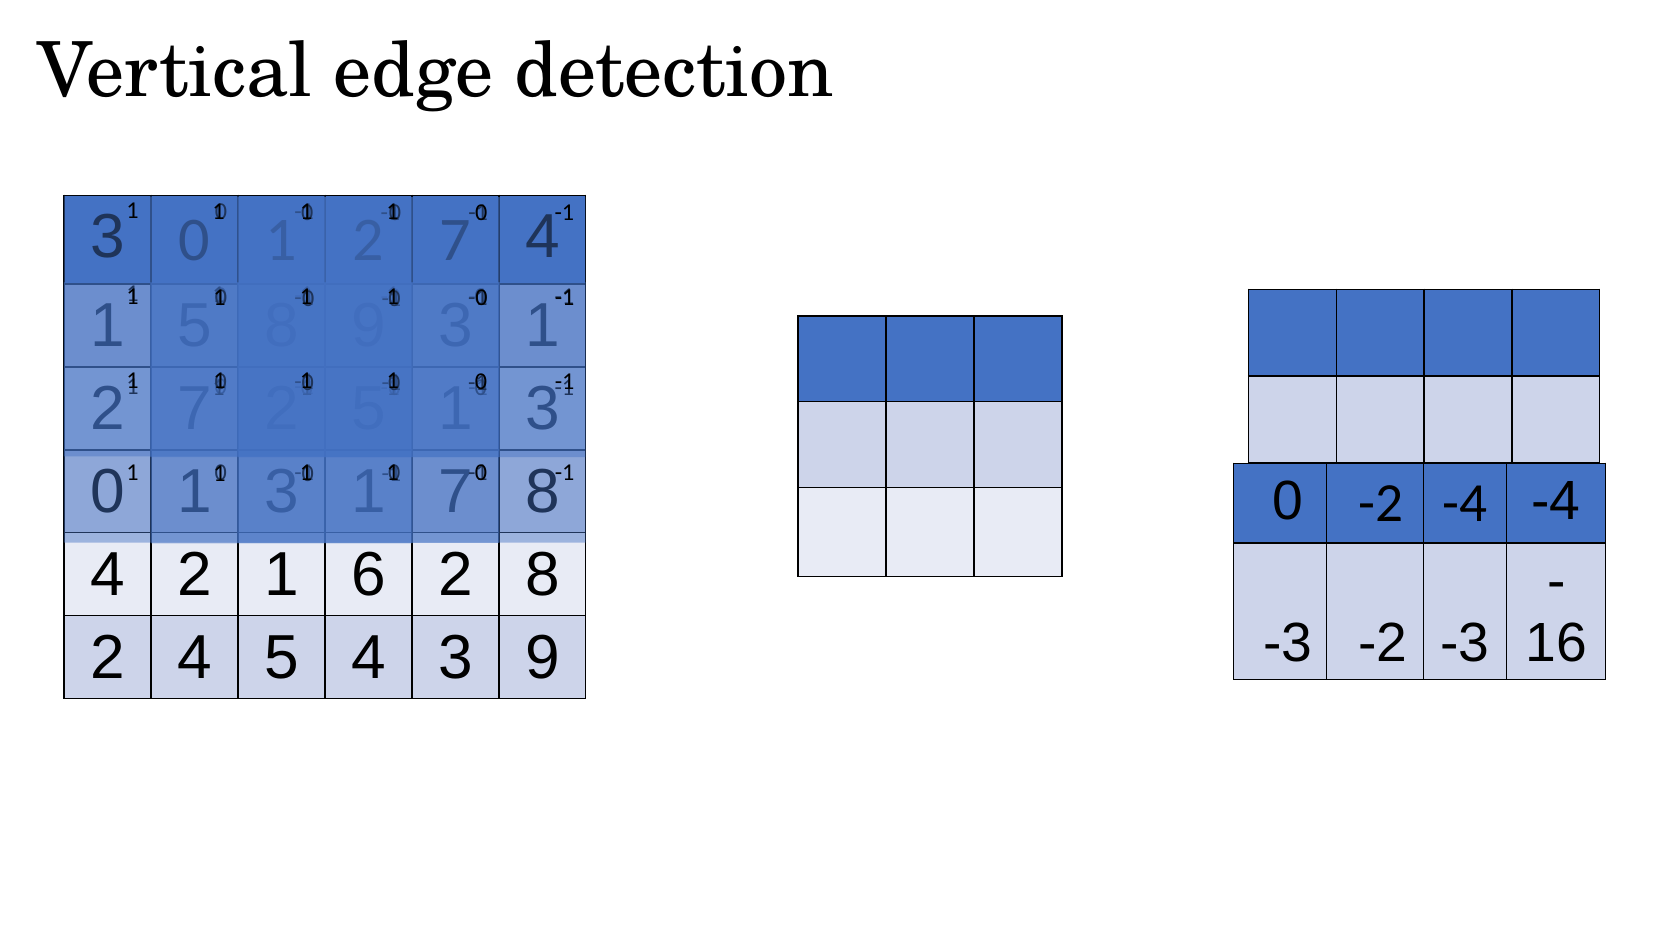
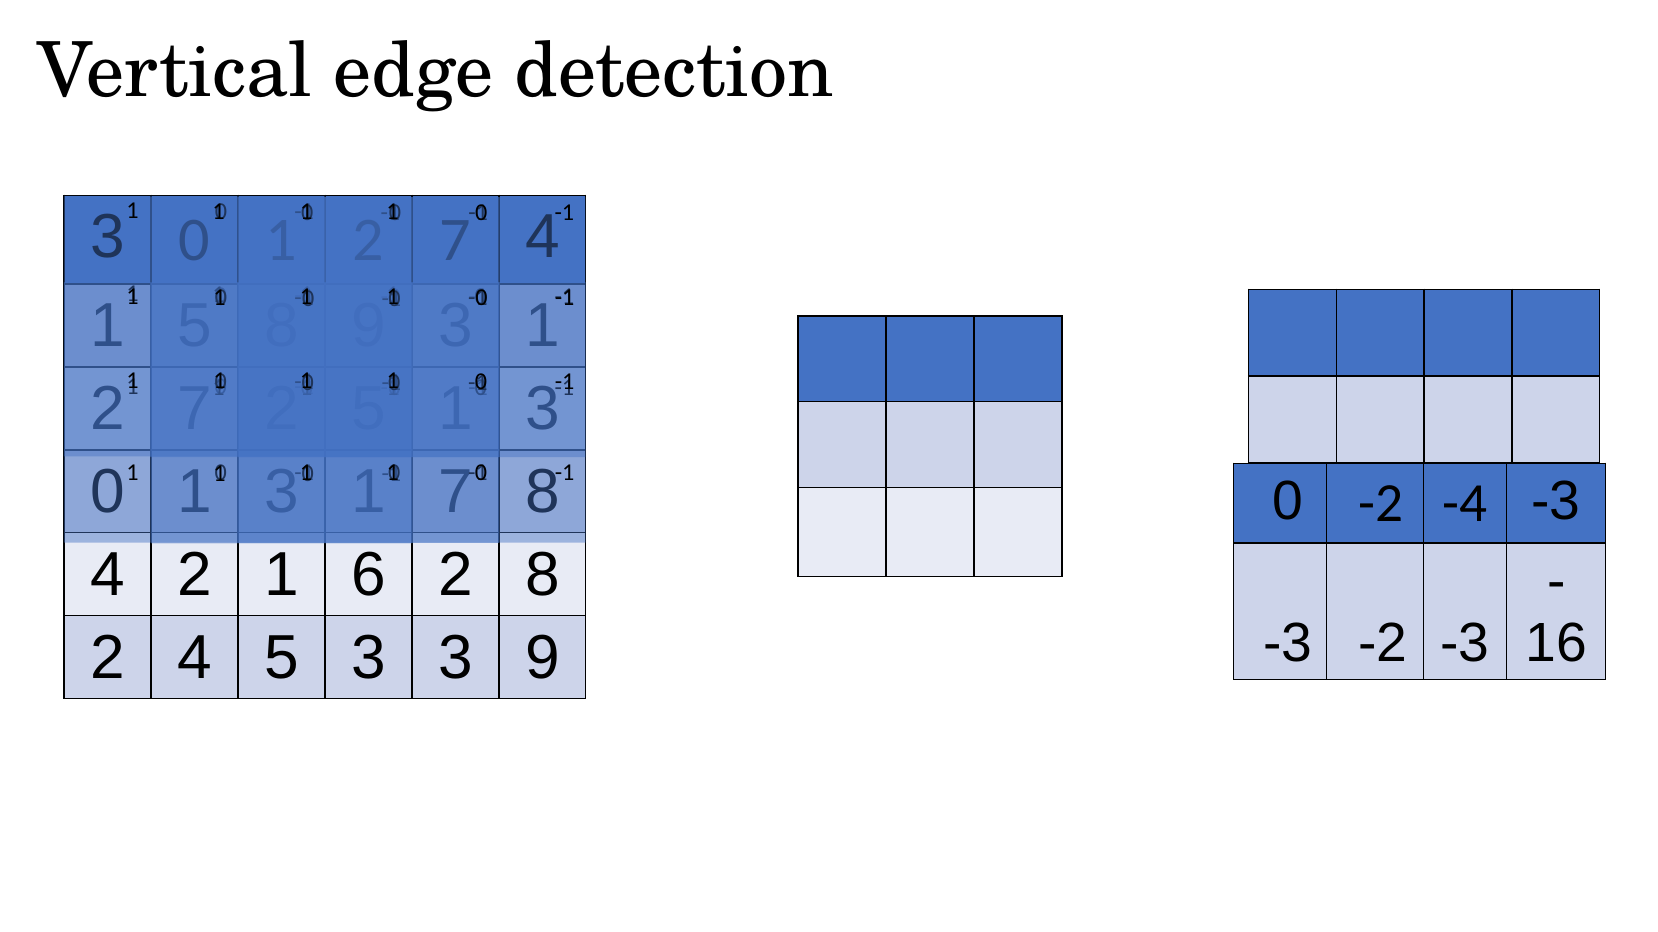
-4 -4: -4 -> -3 (1556, 501)
5 4: 4 -> 3 (368, 658)
